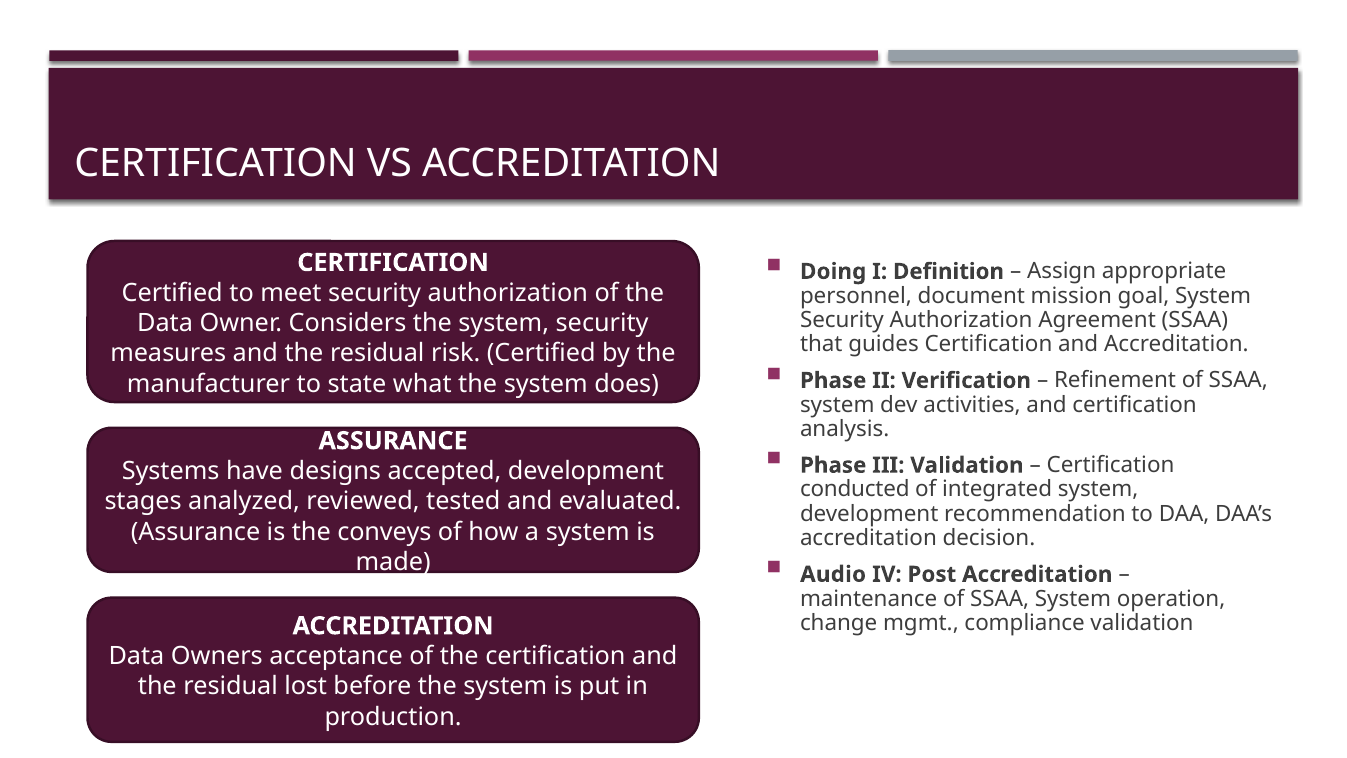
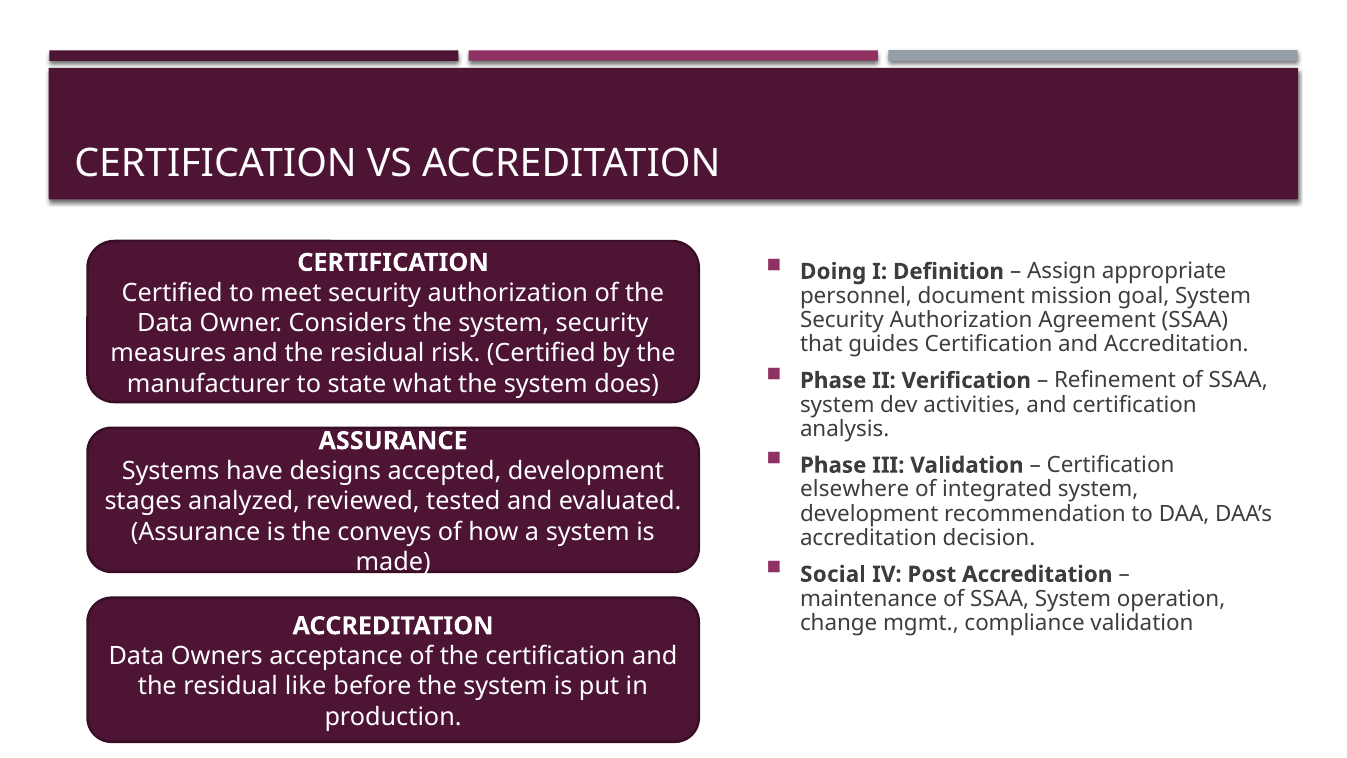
conducted: conducted -> elsewhere (855, 489)
Audio: Audio -> Social (833, 574)
lost: lost -> like (306, 686)
